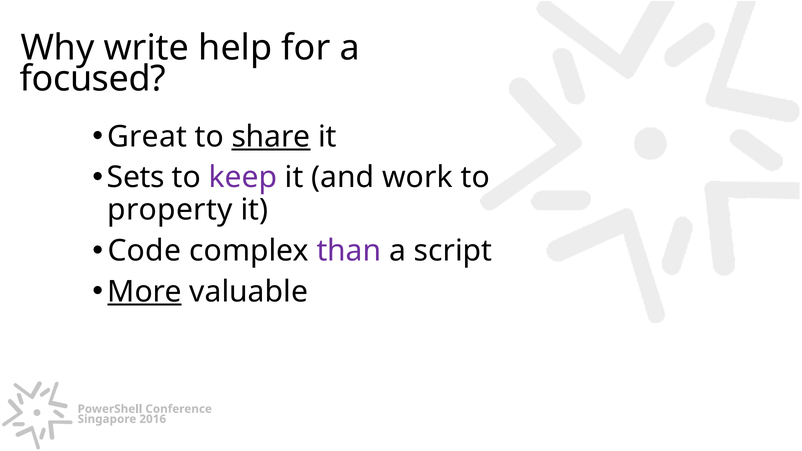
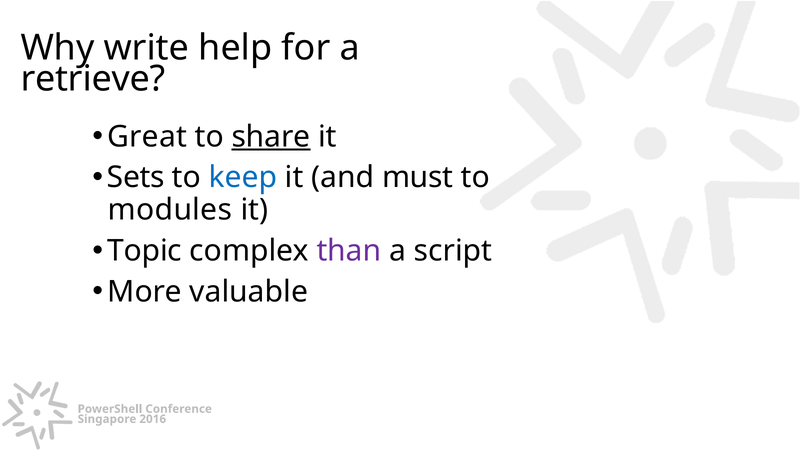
focused: focused -> retrieve (93, 79)
keep colour: purple -> blue (243, 178)
work: work -> must (418, 178)
property: property -> modules (170, 210)
Code: Code -> Topic (145, 251)
More underline: present -> none (145, 292)
